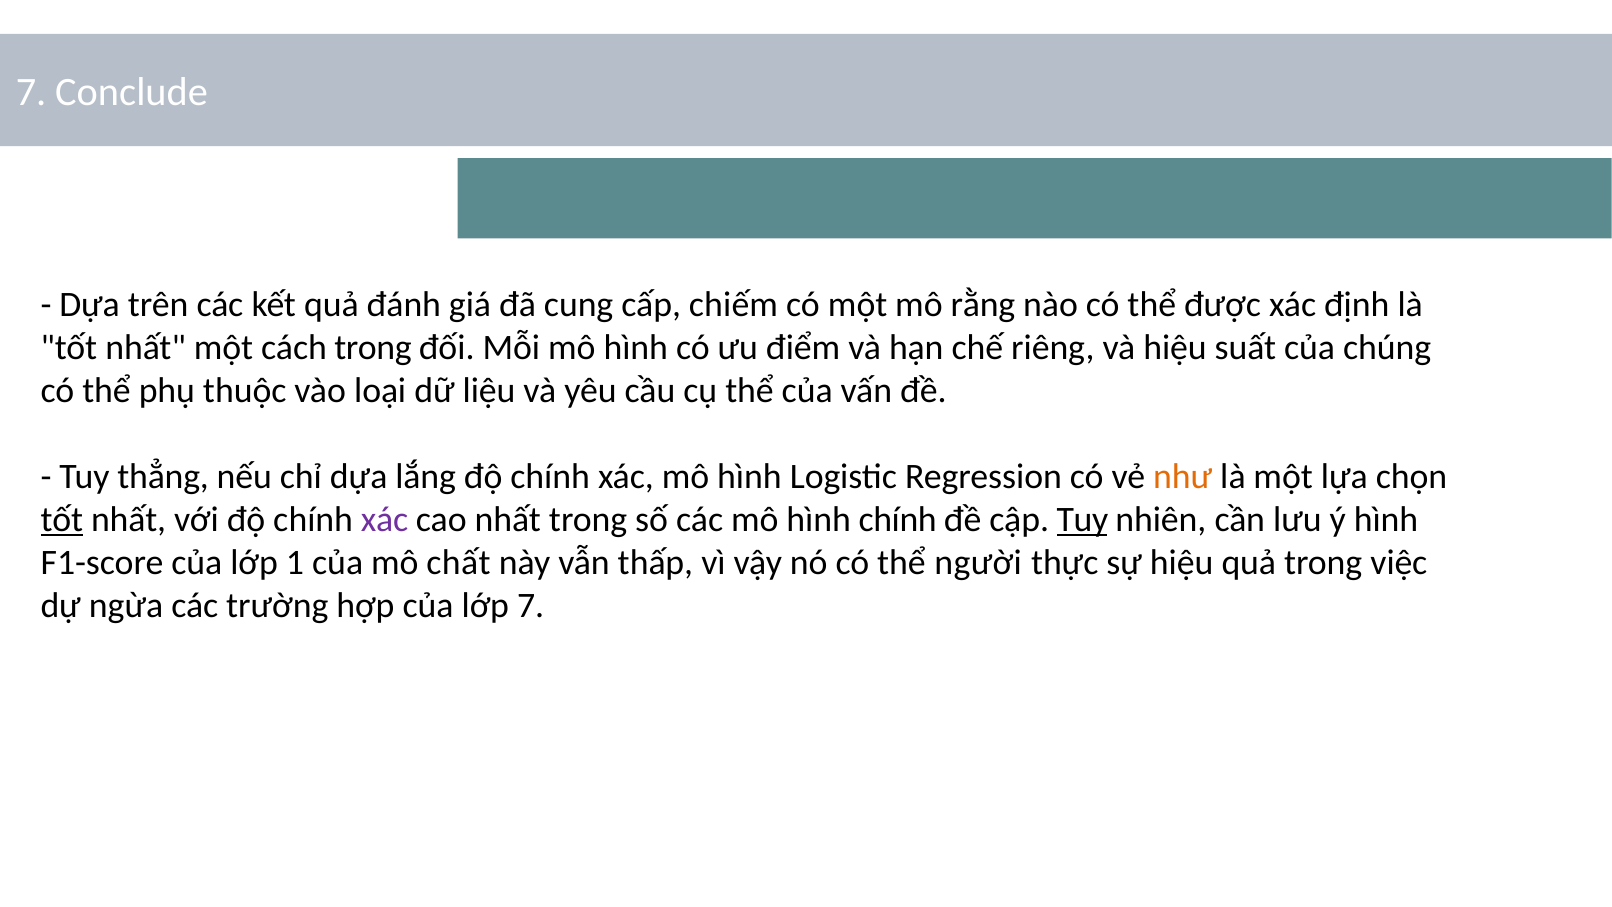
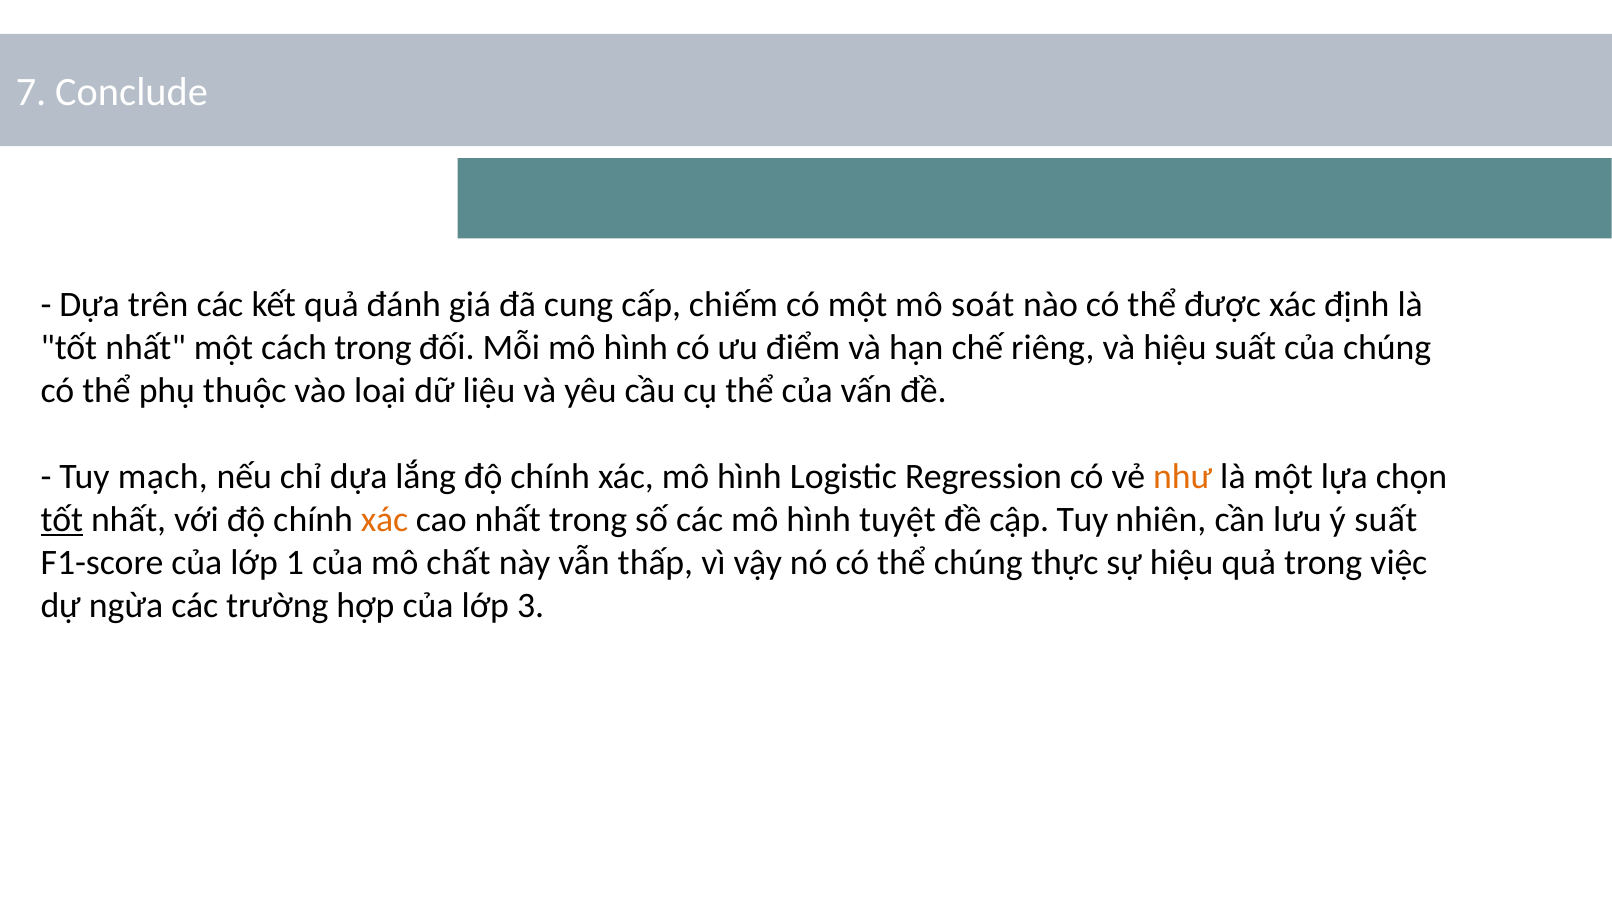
rằng: rằng -> soát (983, 305)
thẳng: thẳng -> mạch (163, 476)
xác colour: purple -> orange (385, 519)
hình chính: chính -> tuyệt (897, 519)
Tuy underline: present -> none (1082, 519)
ý hình: hình -> suất (1386, 519)
thể người: người -> chúng (978, 562)
lớp 7: 7 -> 3 (531, 605)
